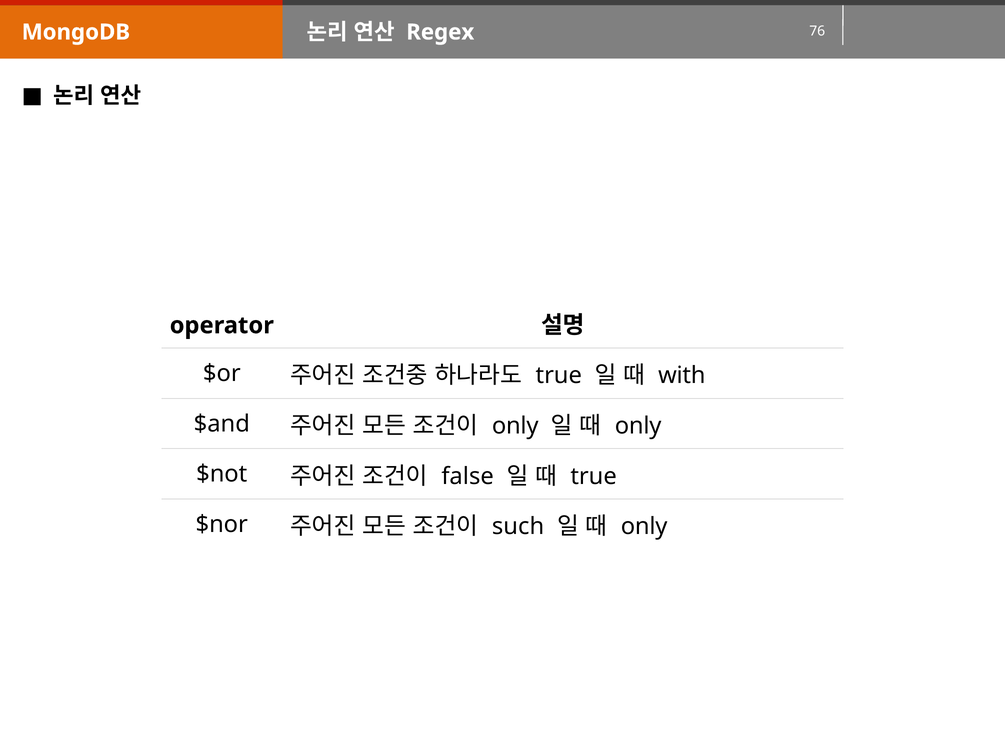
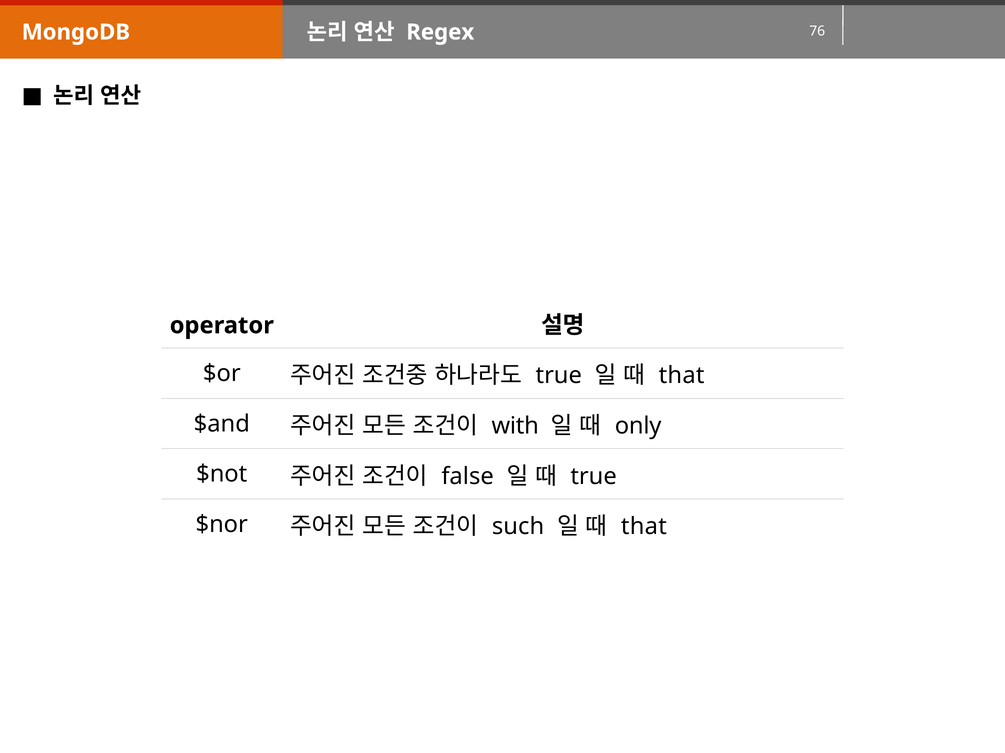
with: with -> that (682, 376)
only: only -> with (515, 426)
only: only -> that (644, 527)
